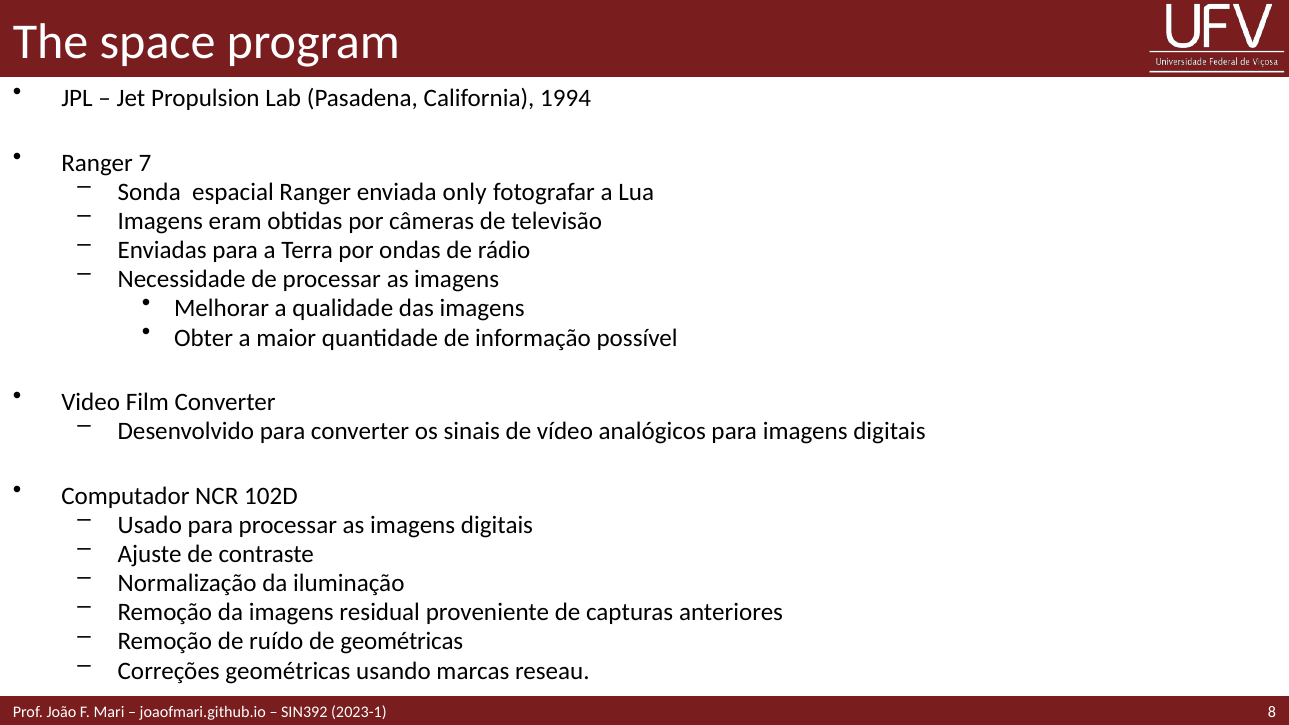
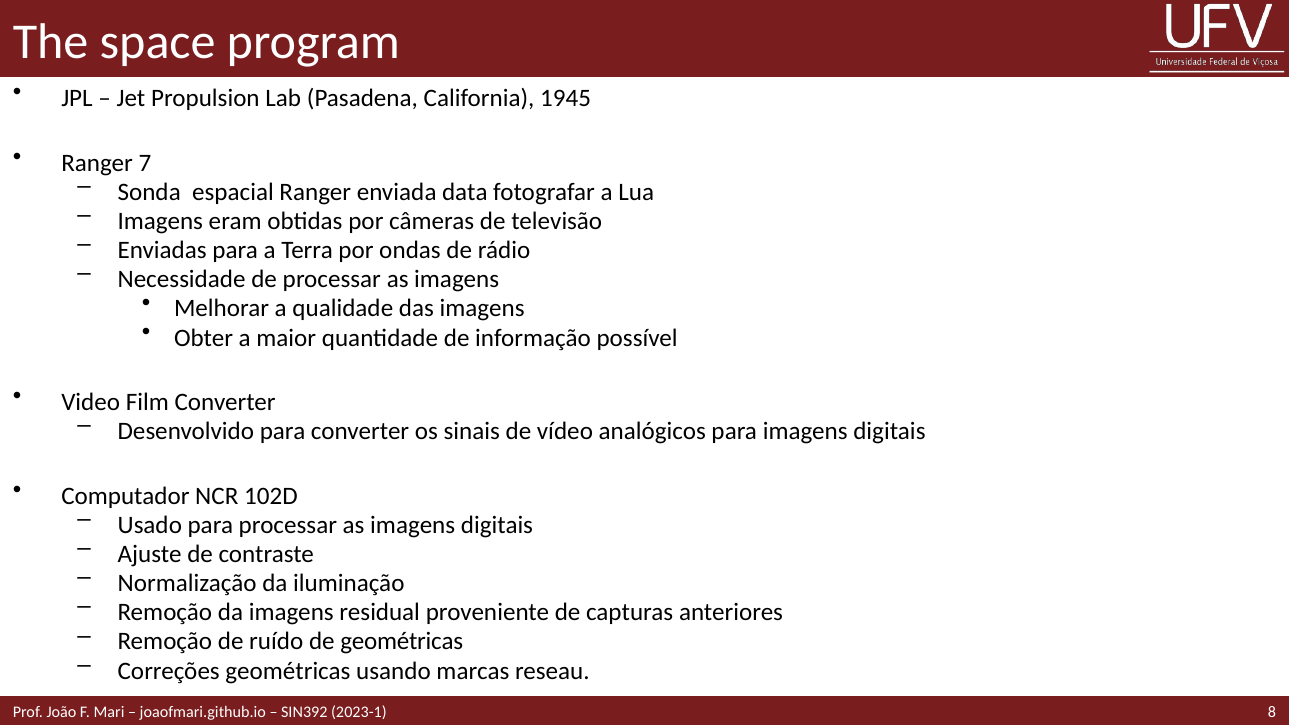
1994: 1994 -> 1945 (566, 98)
only: only -> data (465, 192)
